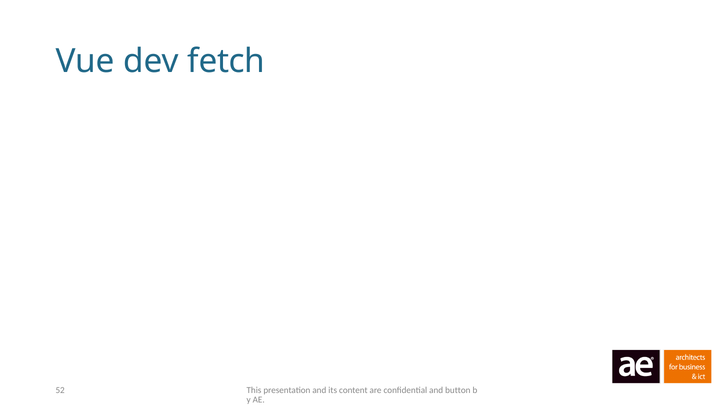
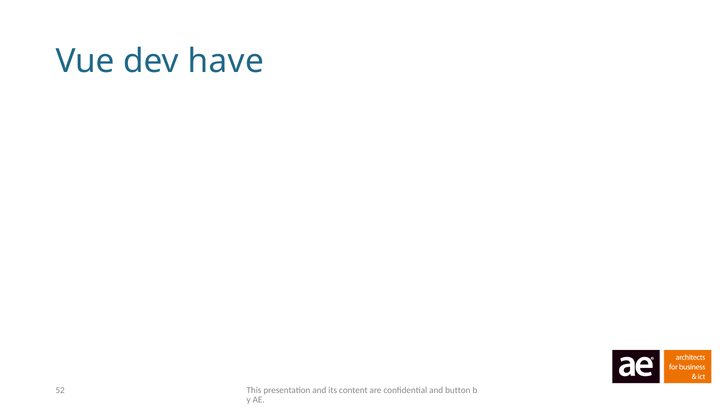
fetch: fetch -> have (226, 61)
